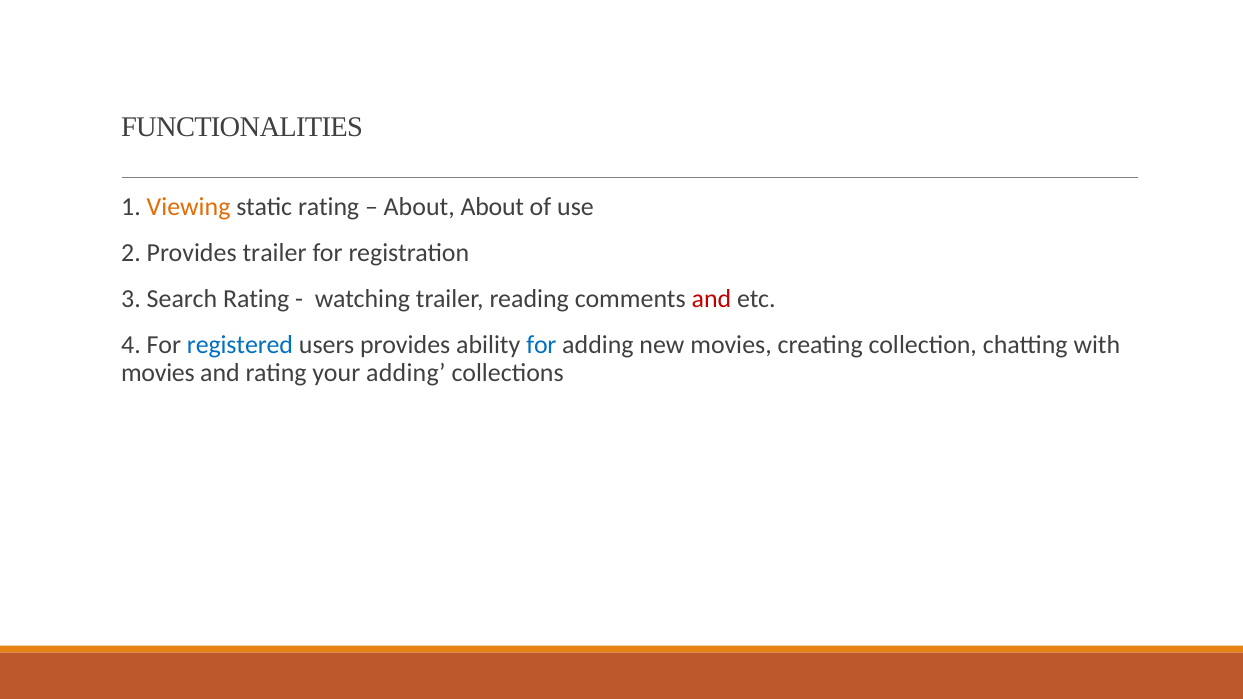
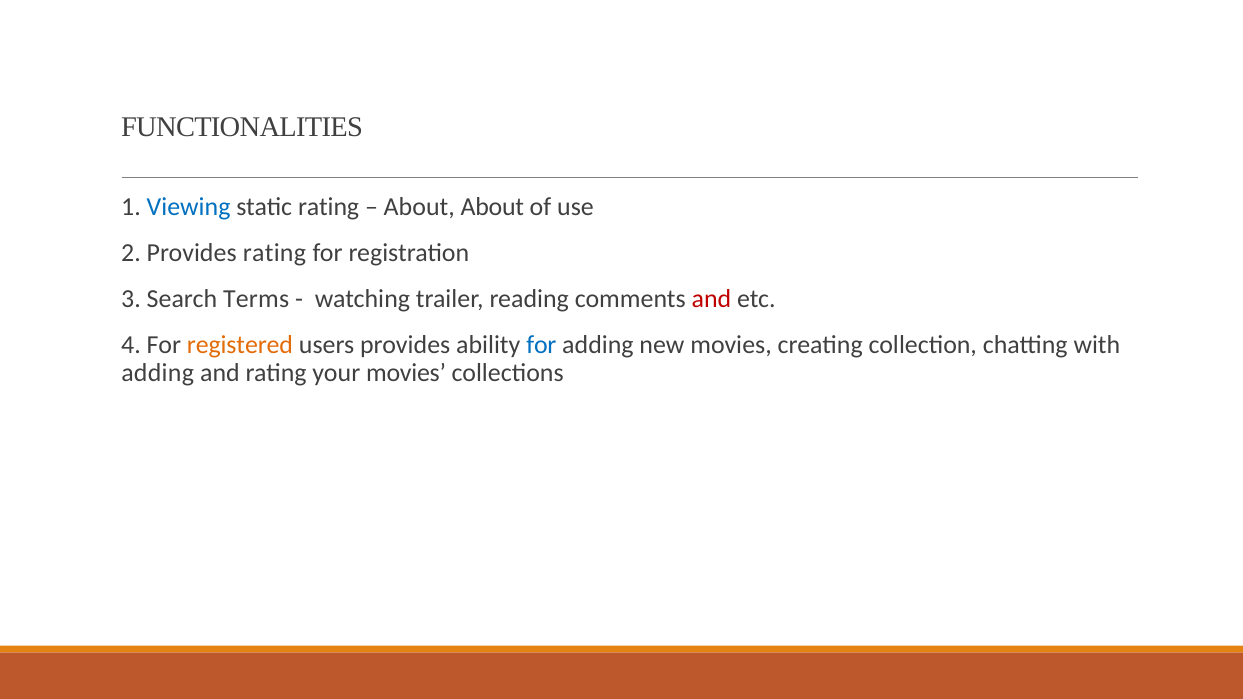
Viewing colour: orange -> blue (189, 207)
Provides trailer: trailer -> rating (274, 253)
Search Rating: Rating -> Terms (256, 299)
registered colour: blue -> orange (240, 345)
movies: movies -> adding (158, 373)
your adding: adding -> movies (406, 373)
